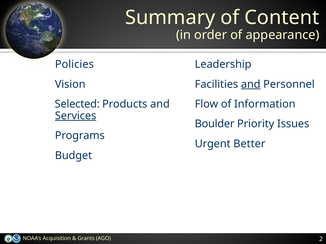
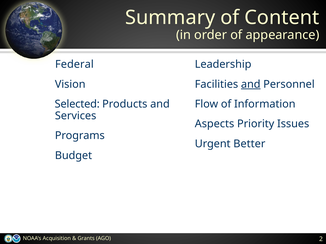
Policies: Policies -> Federal (74, 64)
Services underline: present -> none (76, 116)
Boulder: Boulder -> Aspects (215, 124)
